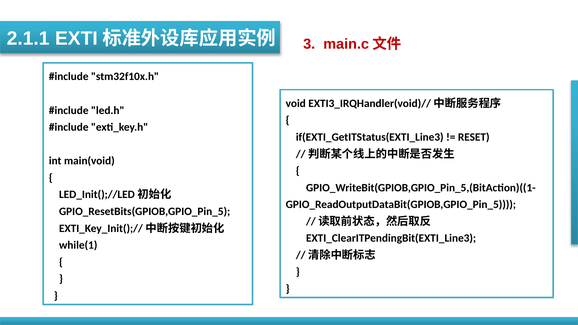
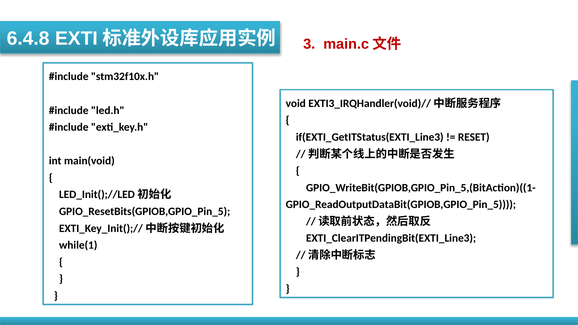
2.1.1: 2.1.1 -> 6.4.8 (28, 39)
